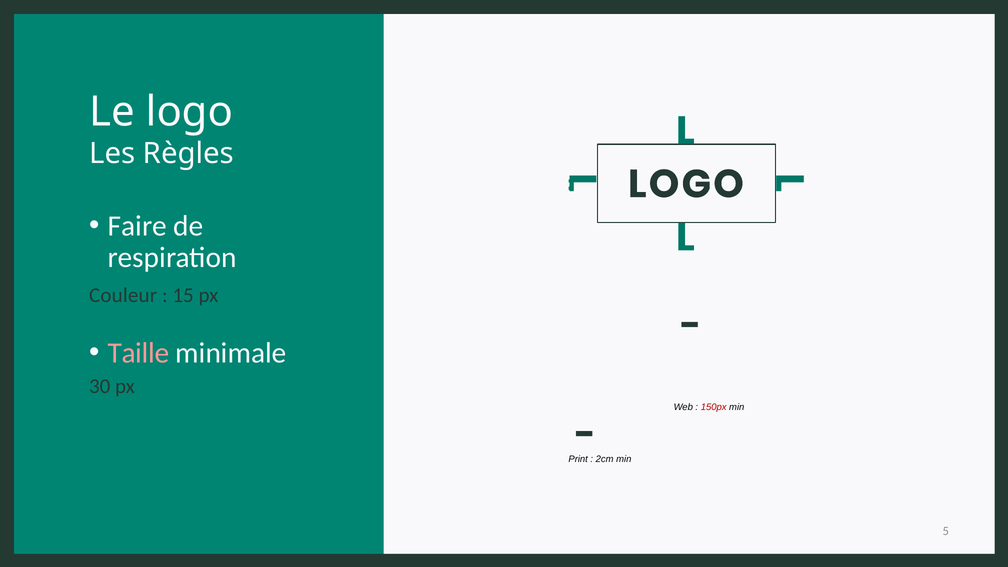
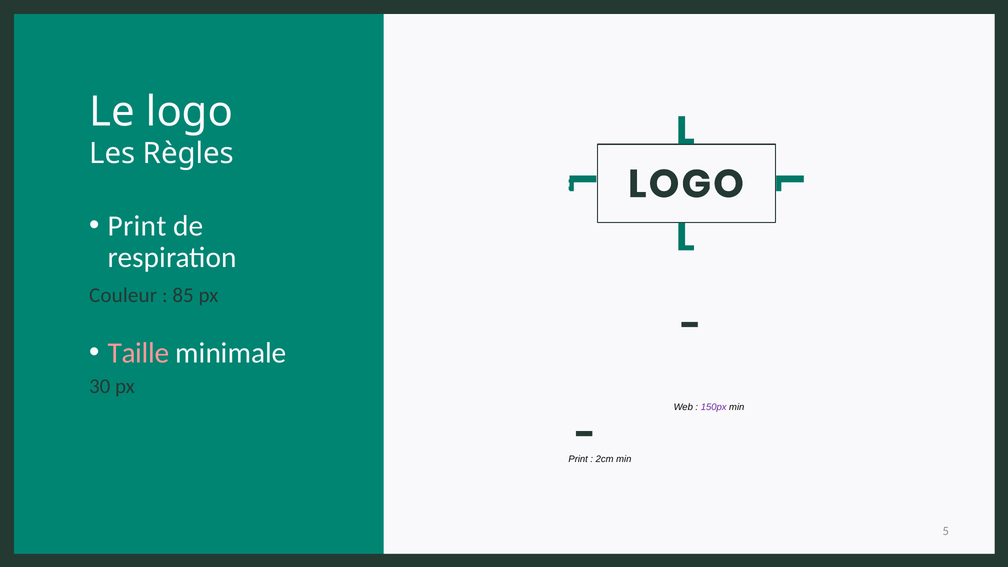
Faire: Faire -> Print (137, 226)
15: 15 -> 85 (183, 295)
150px colour: red -> purple (714, 407)
